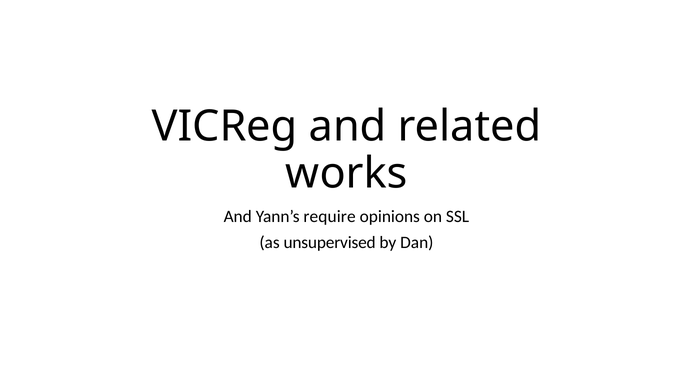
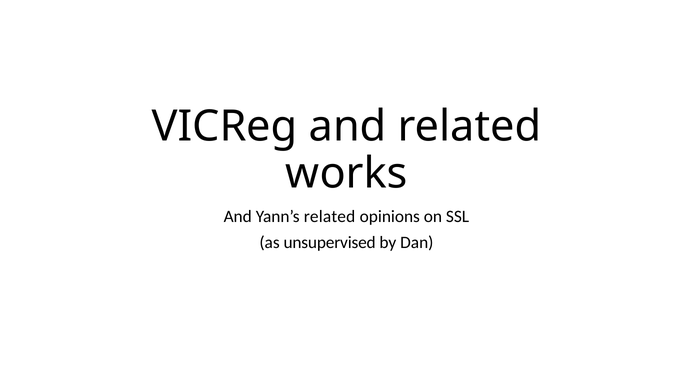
Yann’s require: require -> related (330, 217)
